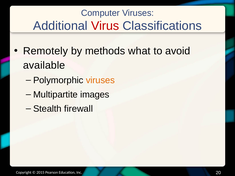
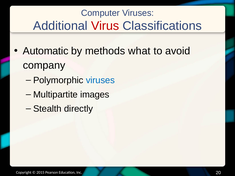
Remotely: Remotely -> Automatic (46, 51)
available: available -> company (44, 65)
viruses colour: orange -> blue (100, 80)
firewall: firewall -> directly (79, 109)
